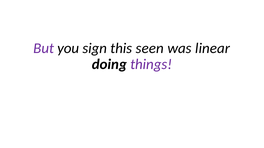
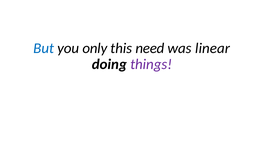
But colour: purple -> blue (44, 48)
sign: sign -> only (95, 48)
seen: seen -> need (150, 48)
